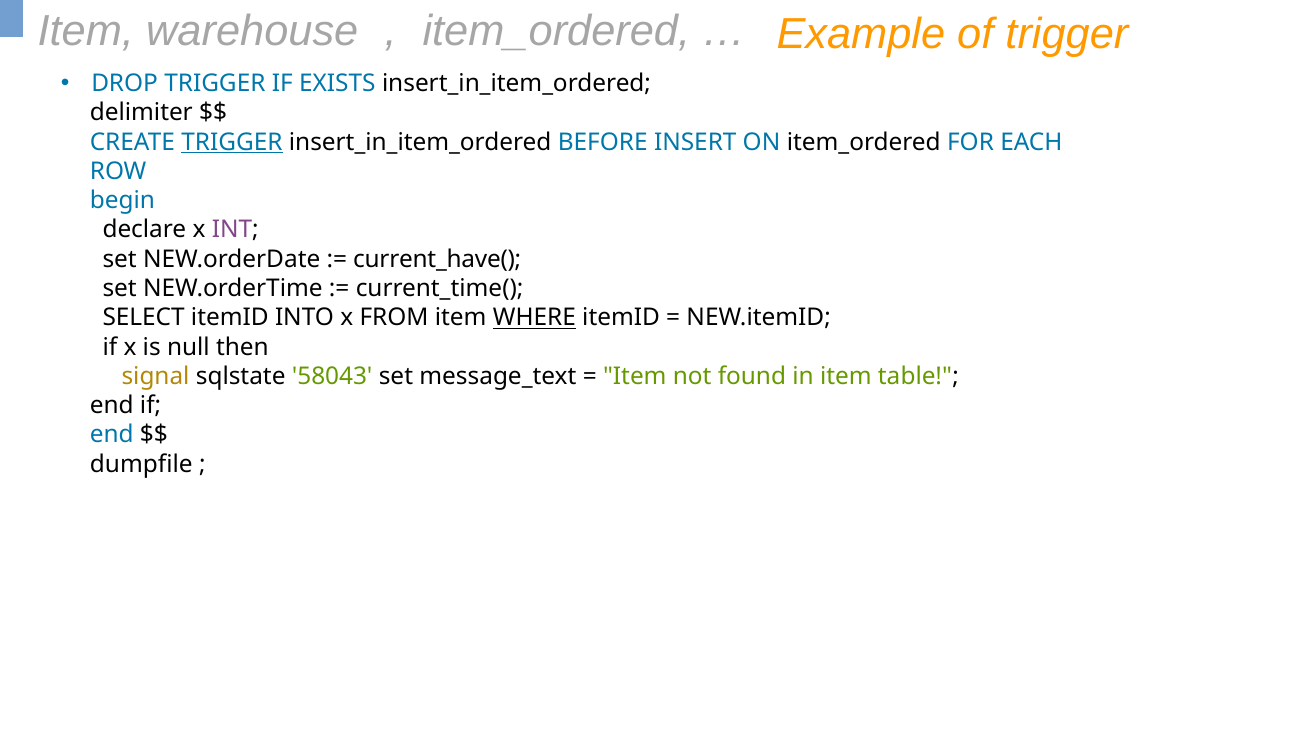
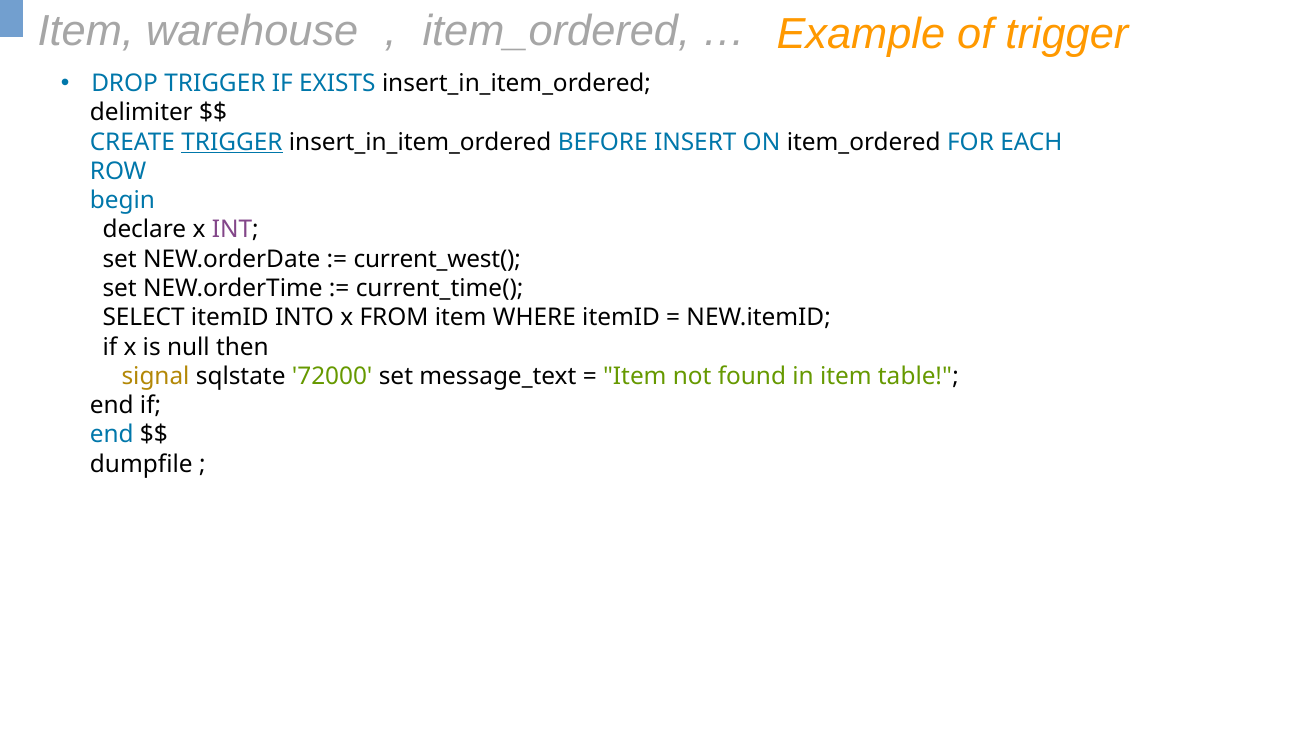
current_have(: current_have( -> current_west( (437, 259)
WHERE underline: present -> none (534, 318)
58043: 58043 -> 72000 (332, 376)
